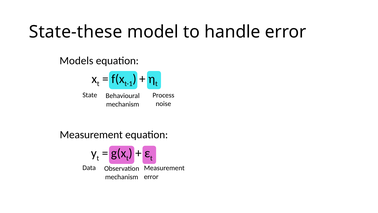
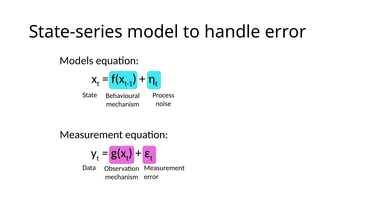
State-these: State-these -> State-series (76, 32)
